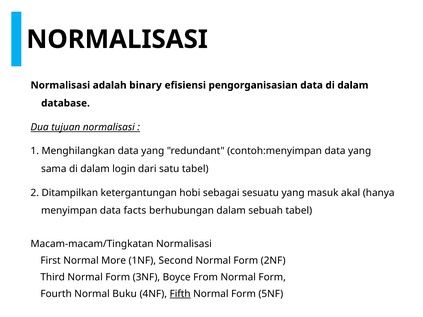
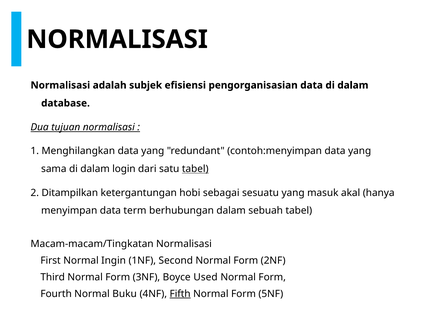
binary: binary -> subjek (146, 85)
tabel underline: none -> present (195, 169)
facts: facts -> term (135, 211)
More: More -> Ingin (114, 261)
From: From -> Used (206, 277)
